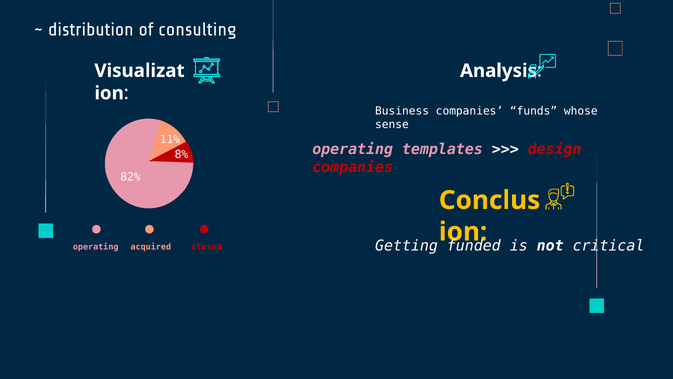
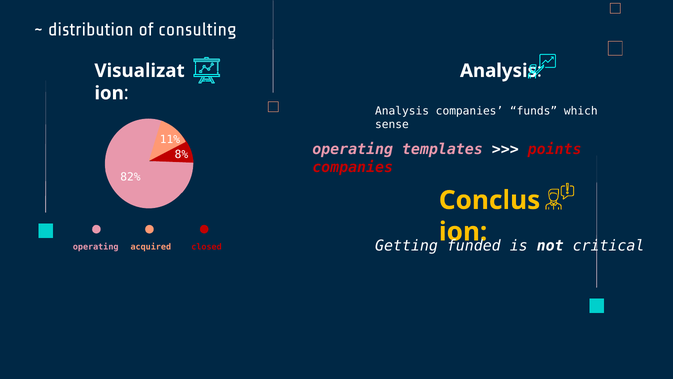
Business: Business -> Analysis (402, 111)
whose: whose -> which (581, 111)
design: design -> points (555, 149)
